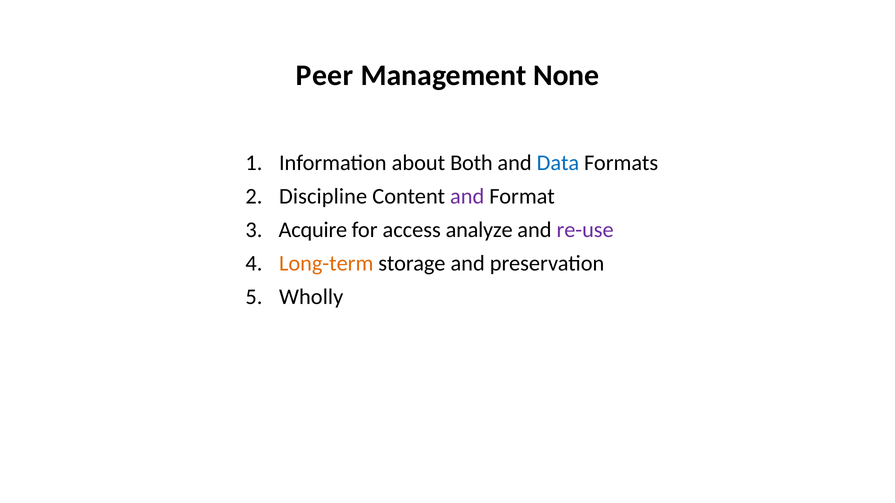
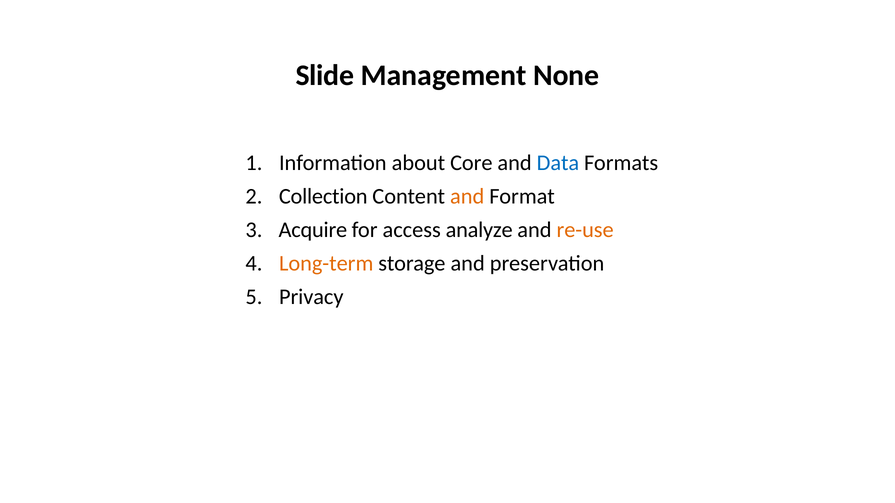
Peer: Peer -> Slide (325, 75)
Both: Both -> Core (471, 163)
Discipline: Discipline -> Collection (323, 197)
and colour: purple -> orange (467, 197)
re-use colour: purple -> orange (585, 230)
Wholly: Wholly -> Privacy (311, 297)
